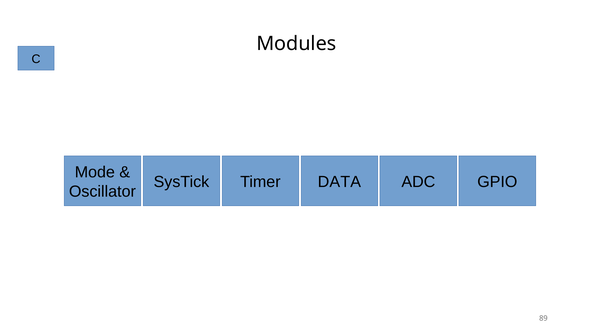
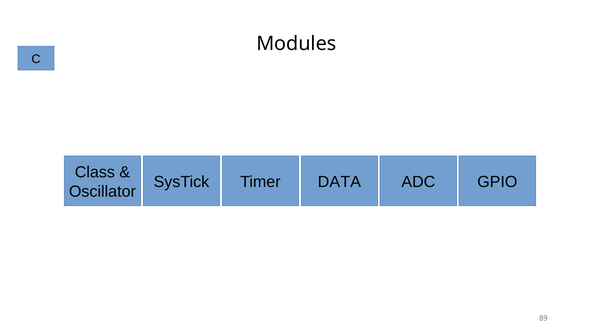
Mode: Mode -> Class (95, 172)
